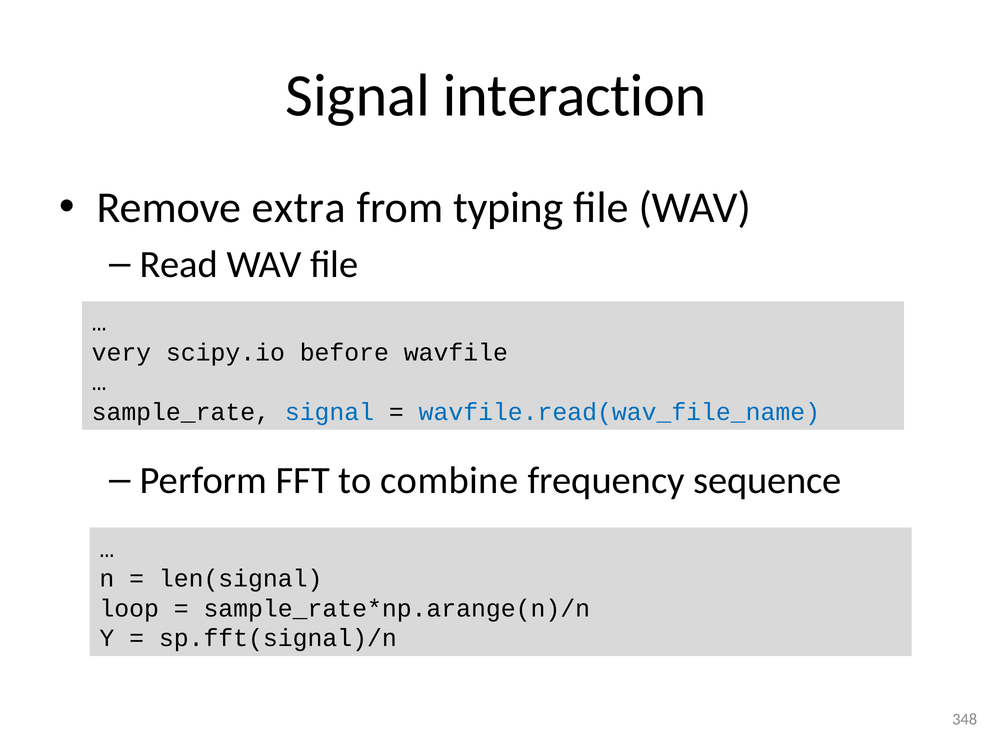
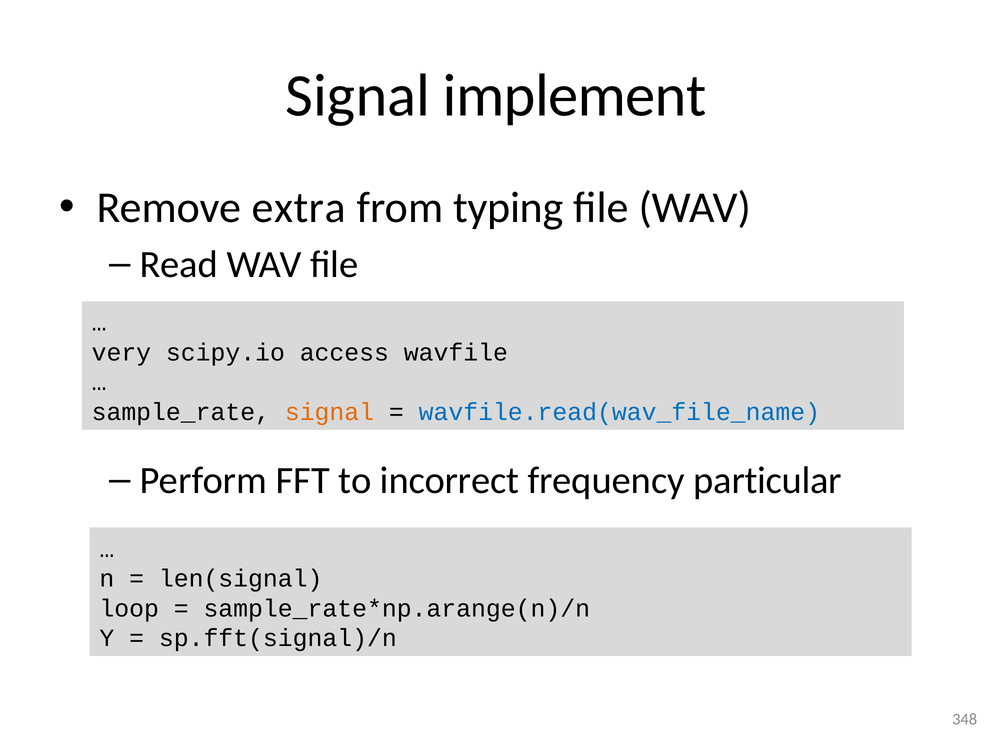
interaction: interaction -> implement (575, 96)
before: before -> access (344, 353)
signal colour: blue -> orange (329, 412)
combine: combine -> incorrect (450, 481)
sequence: sequence -> particular (768, 481)
